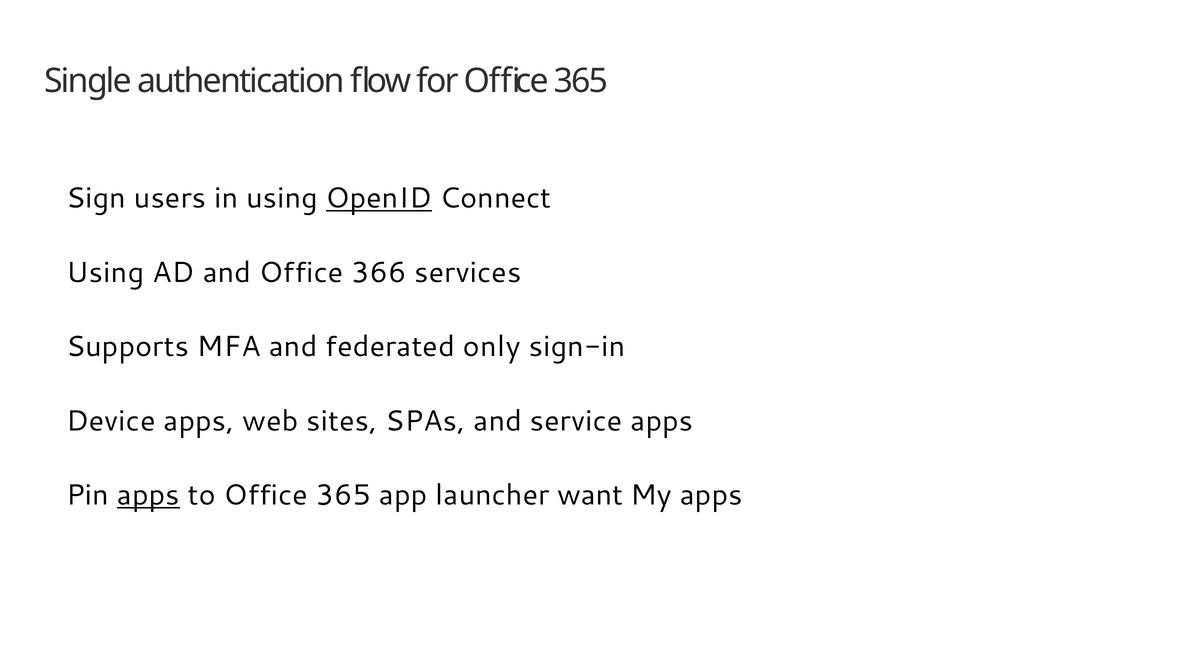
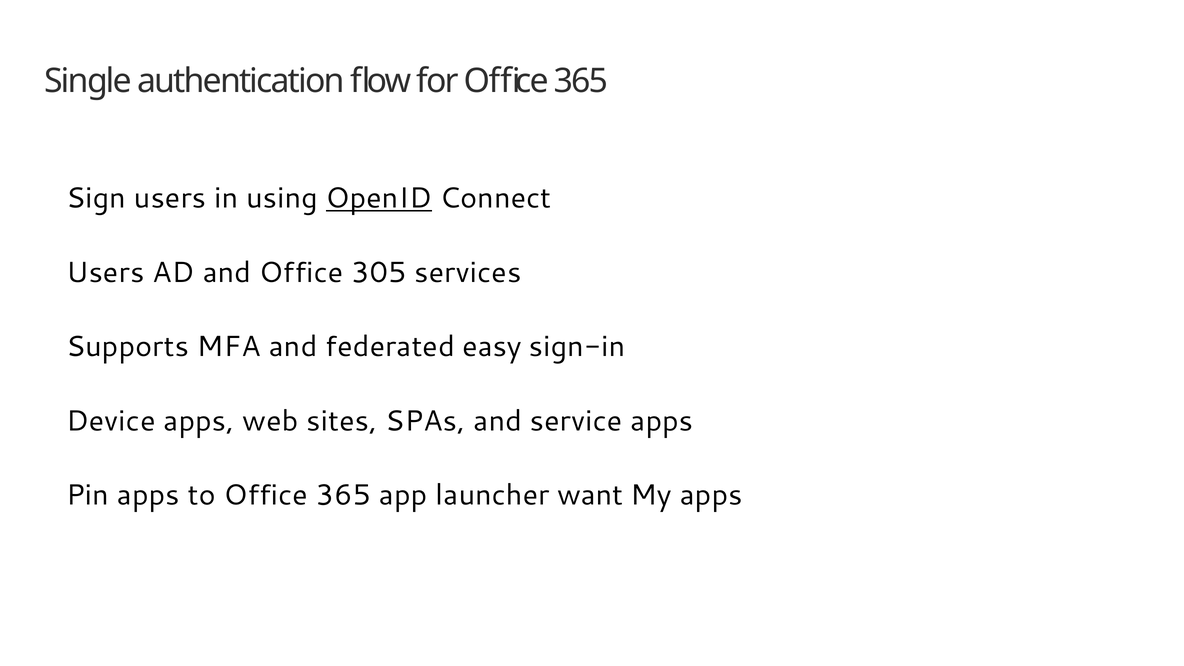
Using: Using -> Users (105, 273)
366: 366 -> 305 (379, 273)
only: only -> easy (492, 347)
apps underline: present -> none (148, 495)
